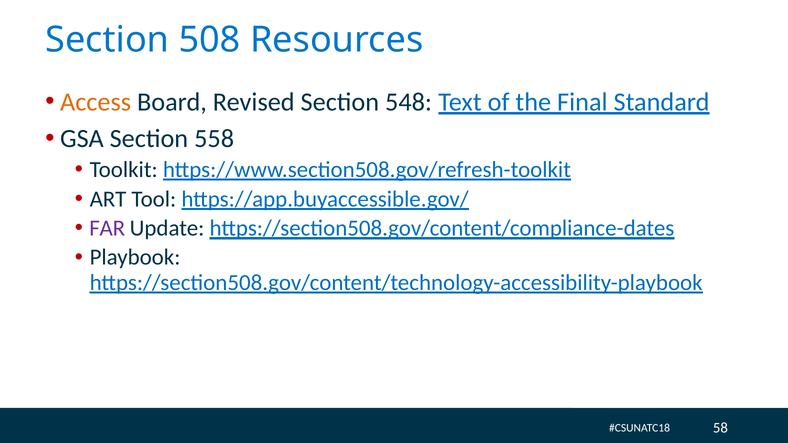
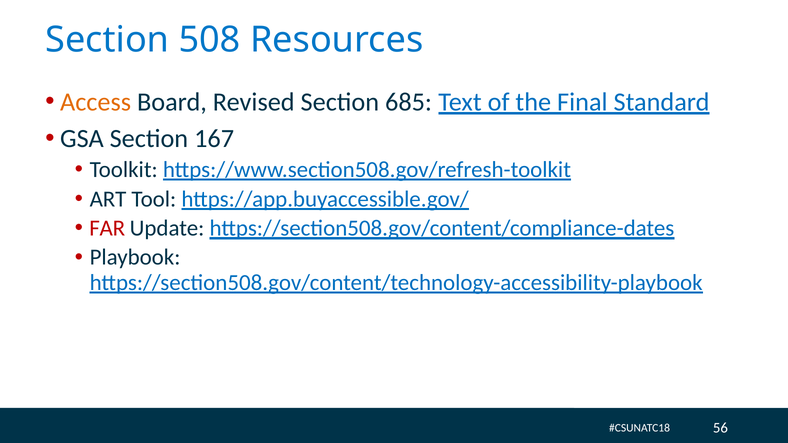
548: 548 -> 685 (409, 102)
558: 558 -> 167 (214, 139)
FAR colour: purple -> red (107, 228)
58: 58 -> 56 (720, 428)
